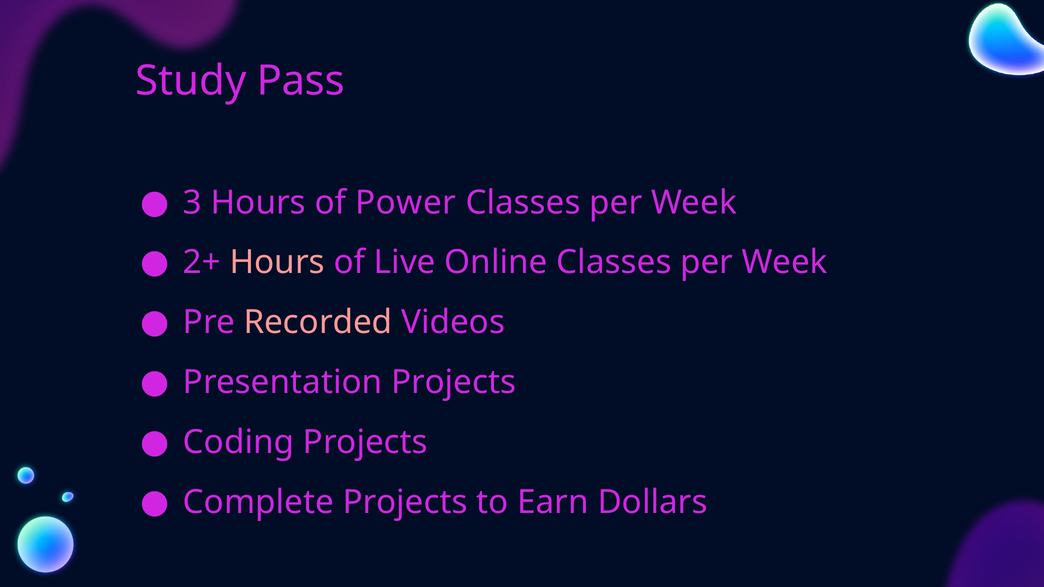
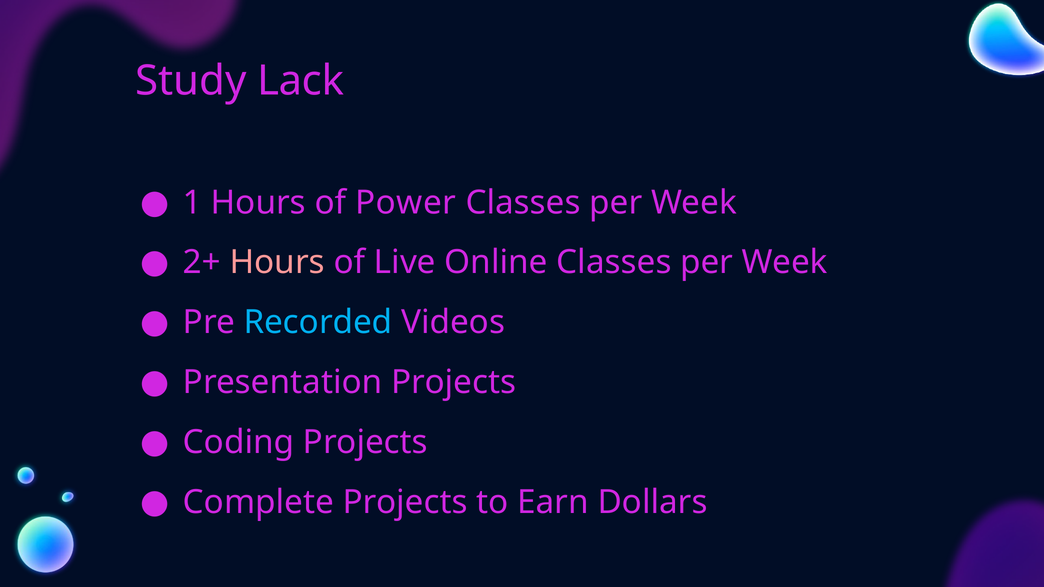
Pass: Pass -> Lack (301, 81)
3: 3 -> 1 (192, 203)
Recorded colour: pink -> light blue (318, 323)
